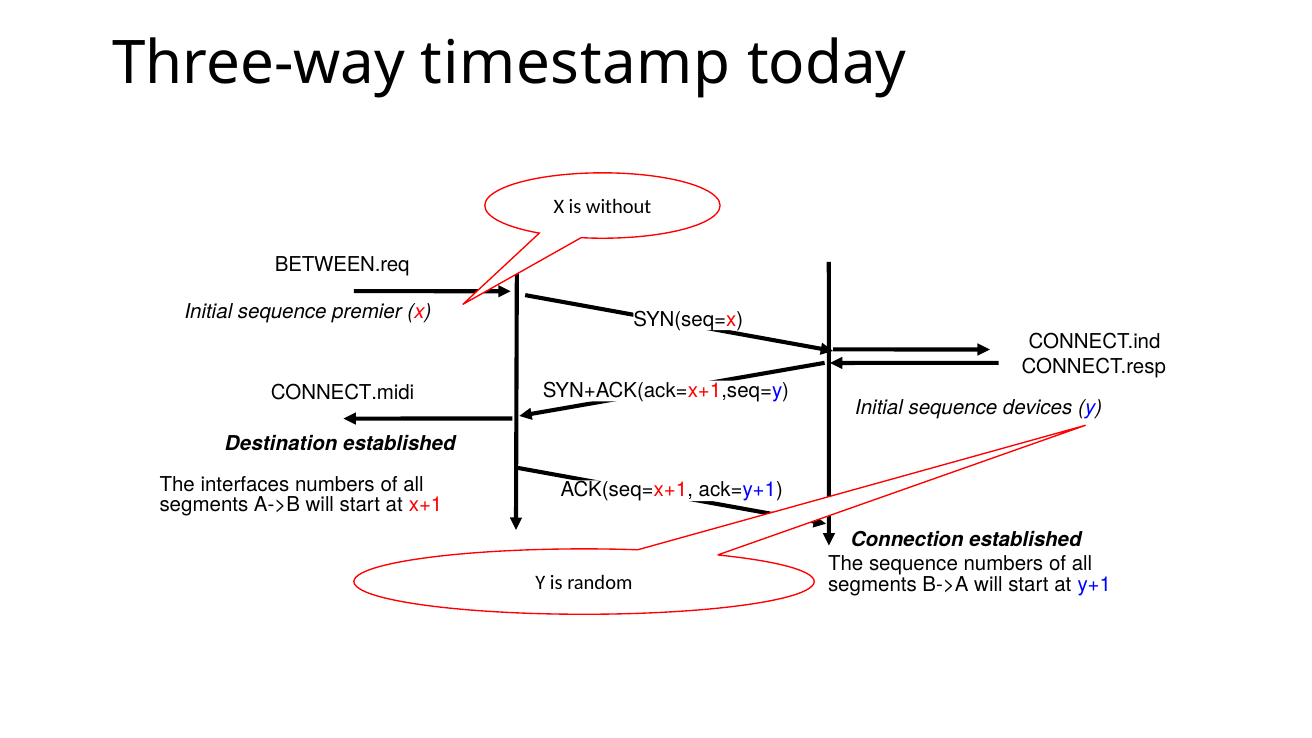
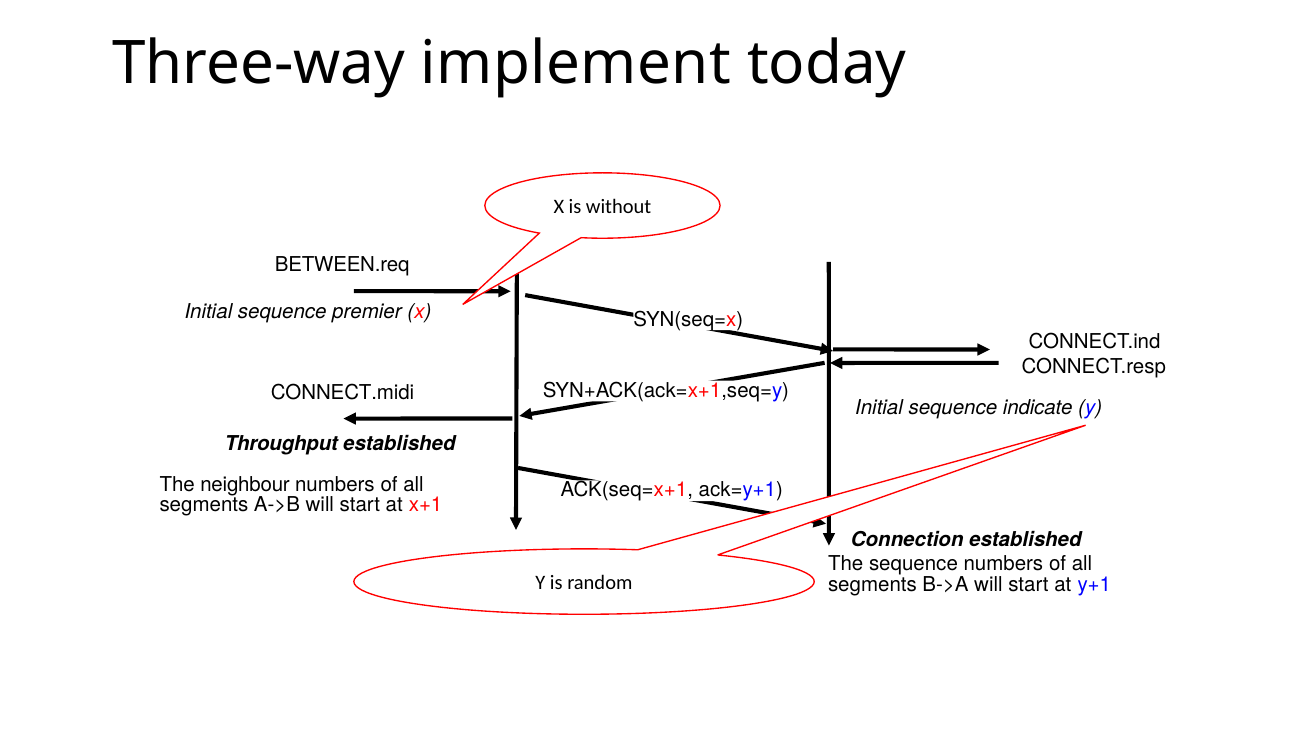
timestamp: timestamp -> implement (576, 63)
devices: devices -> indicate (1038, 408)
Destination: Destination -> Throughput (281, 444)
interfaces: interfaces -> neighbour (245, 485)
